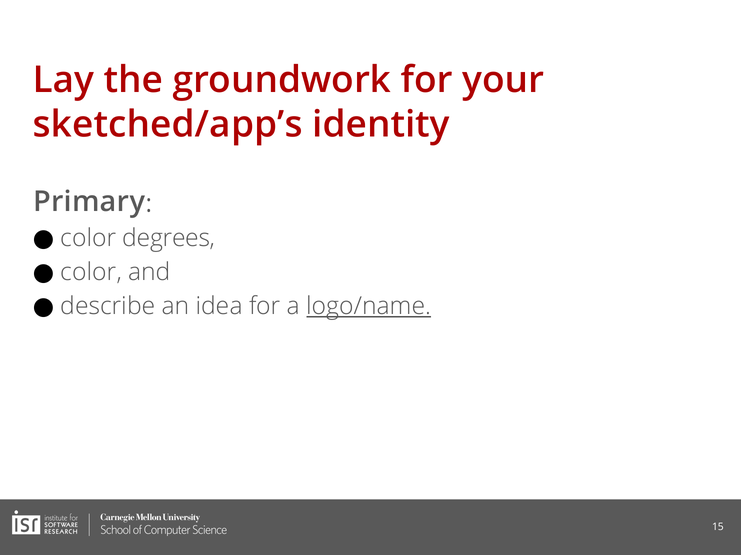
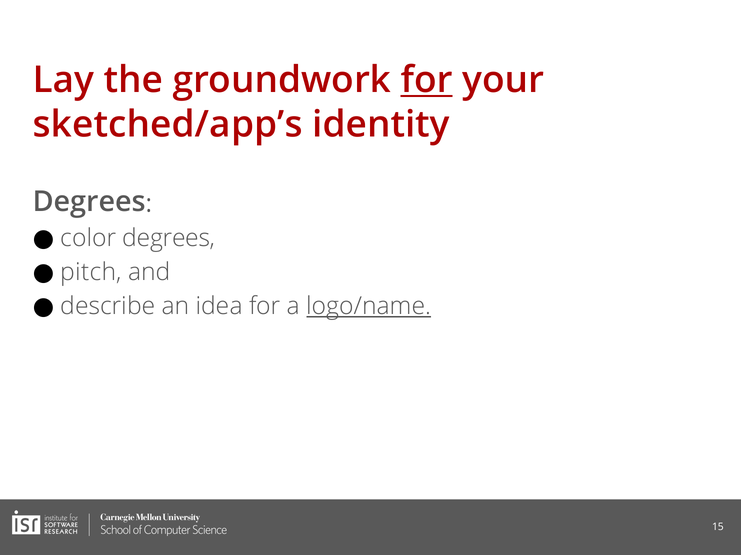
for underline: none -> present (427, 80)
Primary: Primary -> Degrees (89, 202)
color: color -> pitch (91, 273)
